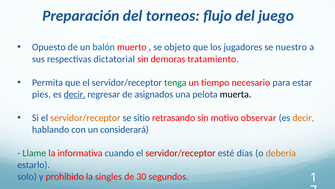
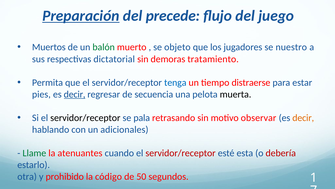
Preparación underline: none -> present (81, 16)
torneos: torneos -> precede (173, 16)
Opuesto: Opuesto -> Muertos (49, 47)
balón colour: blue -> green (104, 47)
tenga colour: green -> blue (175, 82)
necesario: necesario -> distraerse (251, 82)
asignados: asignados -> secuencia (154, 94)
servidor/receptor colour: orange -> black (85, 118)
sitio: sitio -> pala (142, 118)
considerará: considerará -> adicionales (124, 129)
informativa: informativa -> atenuantes (80, 153)
días: días -> esta (245, 153)
debería colour: orange -> red (281, 153)
solo: solo -> otra (27, 176)
singles: singles -> código (109, 176)
30: 30 -> 50 (141, 176)
